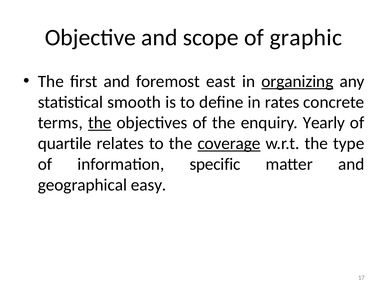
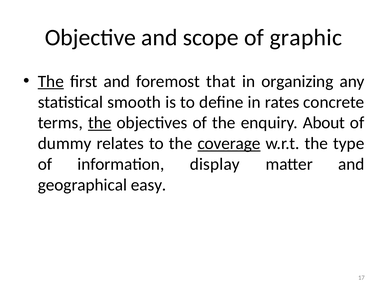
The underline: none -> present (51, 81)
east: east -> that (221, 81)
organizing underline: present -> none (297, 81)
Yearly: Yearly -> About (324, 123)
quartile: quartile -> dummy (65, 143)
specific: specific -> display (215, 164)
